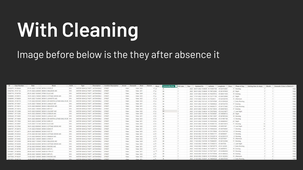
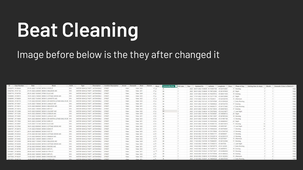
With: With -> Beat (38, 30)
absence: absence -> changed (193, 55)
